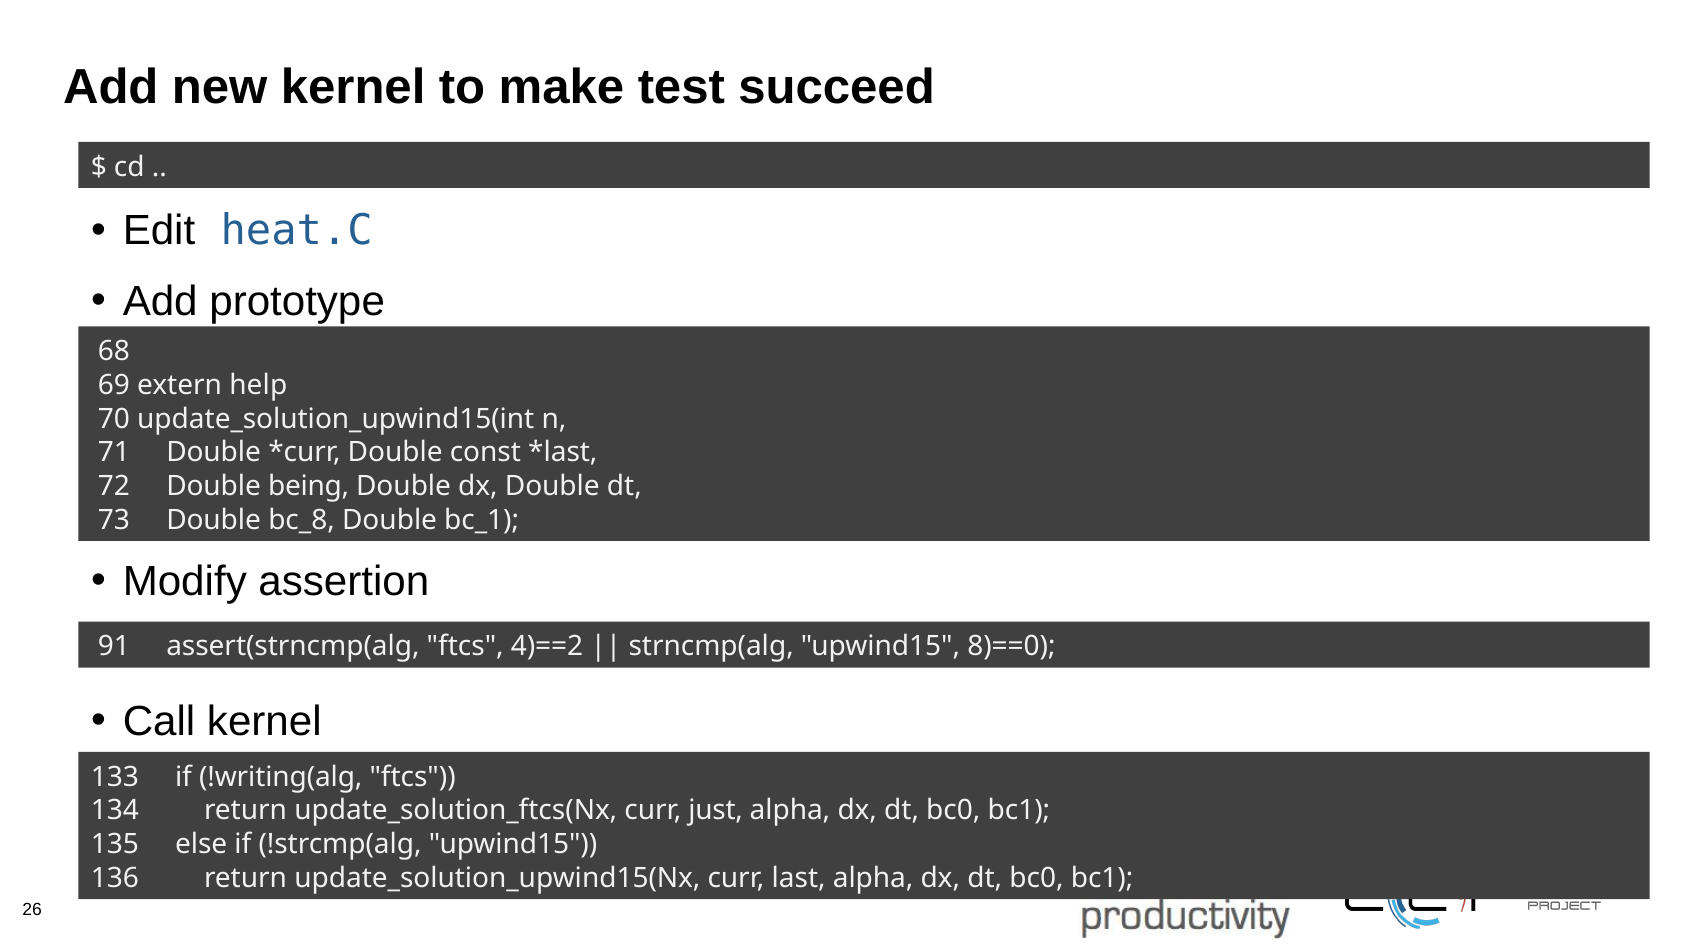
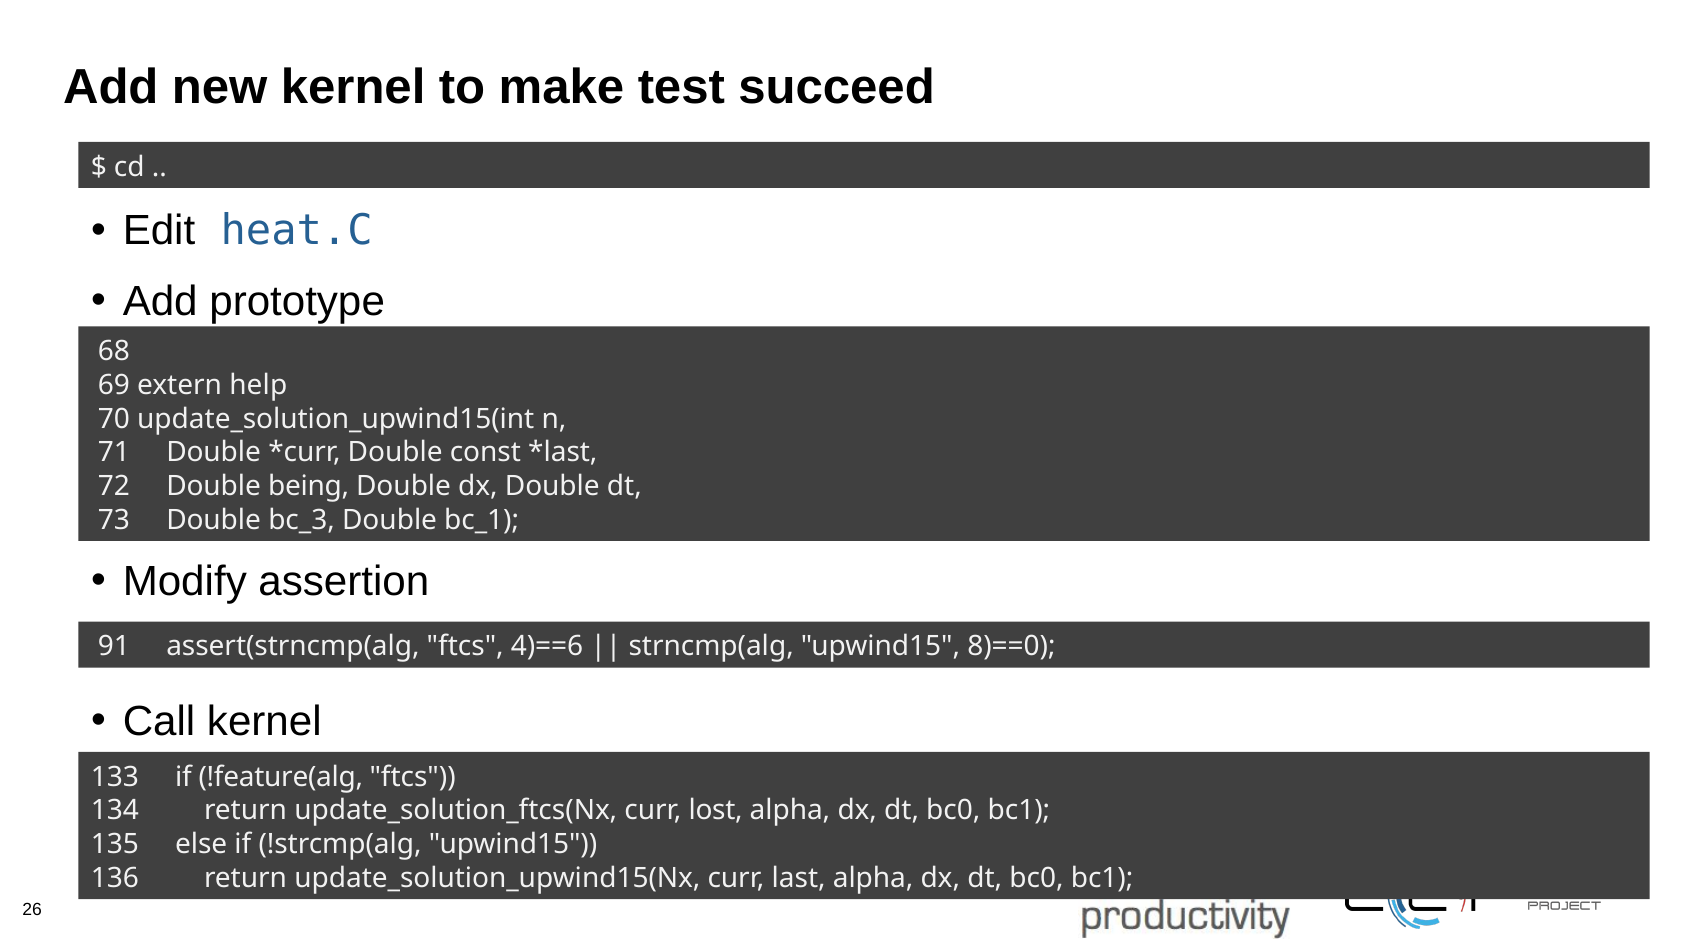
bc_8: bc_8 -> bc_3 (302, 520)
4)==2: 4)==2 -> 4)==6 (547, 646)
!writing(alg: !writing(alg -> !feature(alg (281, 776)
just: just -> lost (716, 810)
